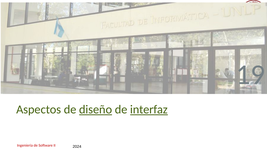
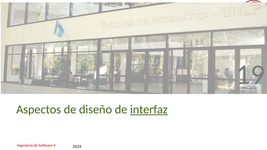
diseño underline: present -> none (96, 110)
